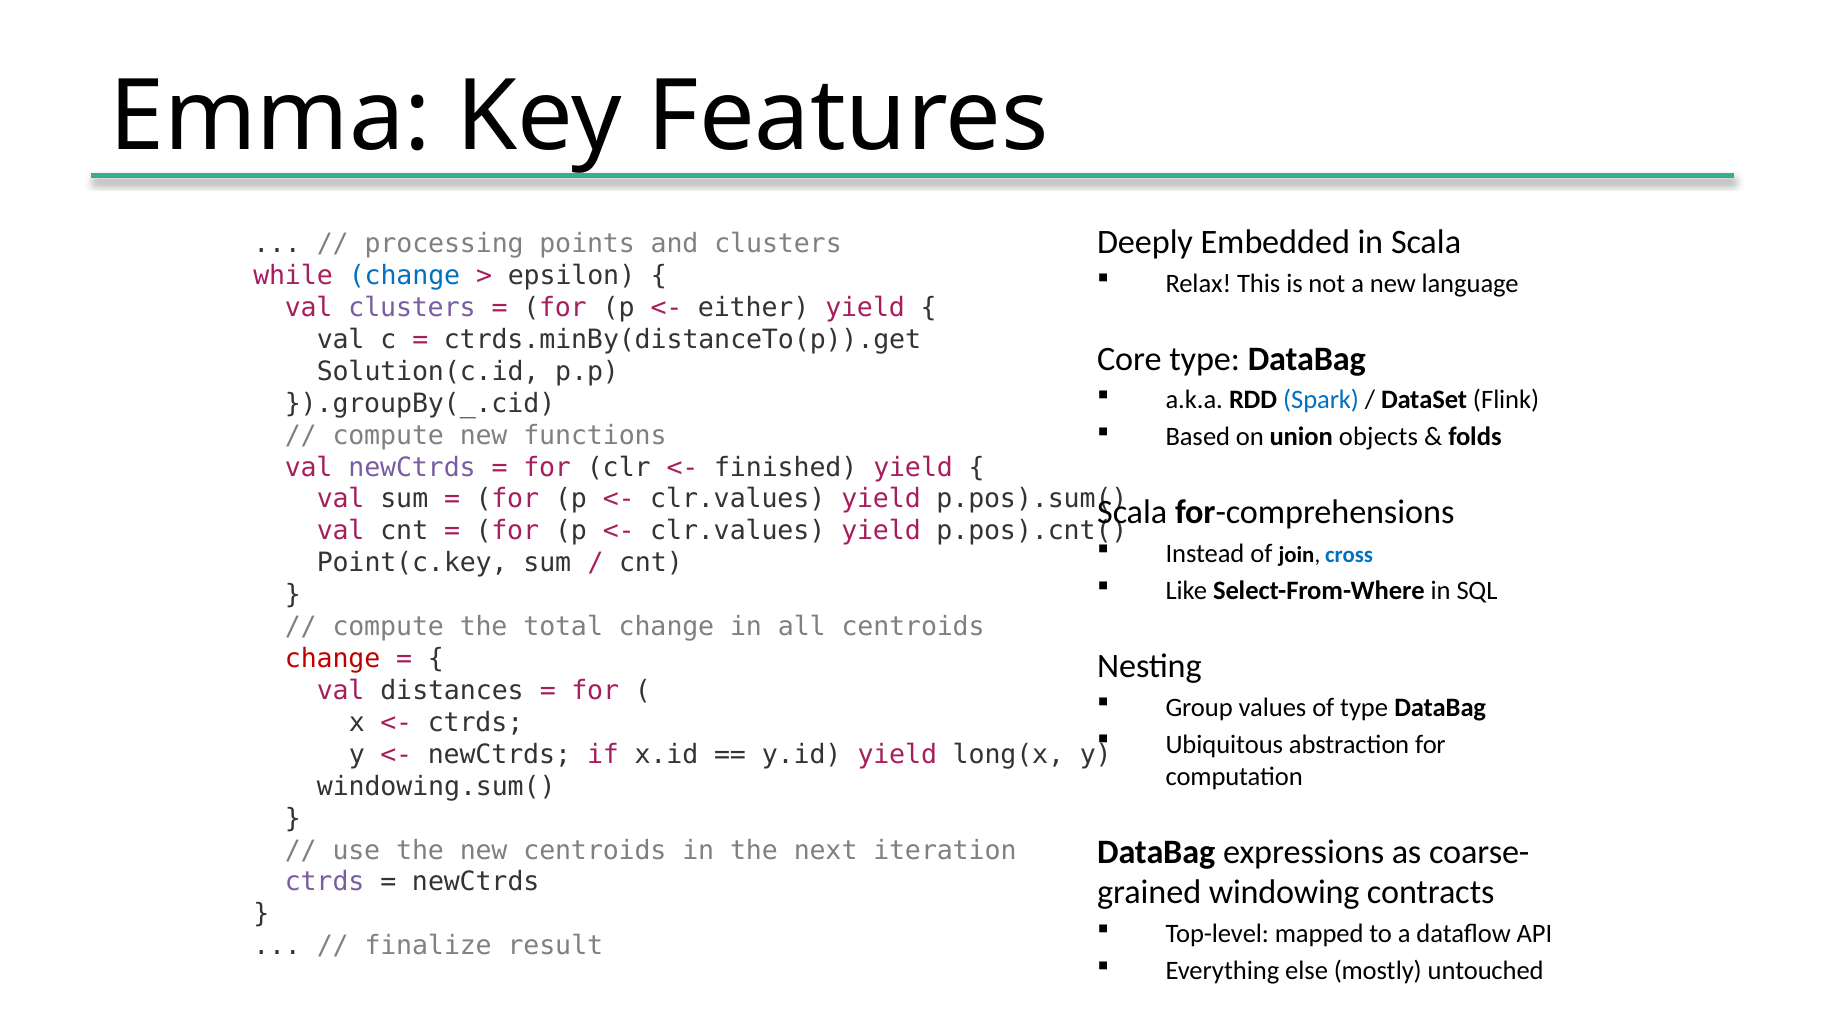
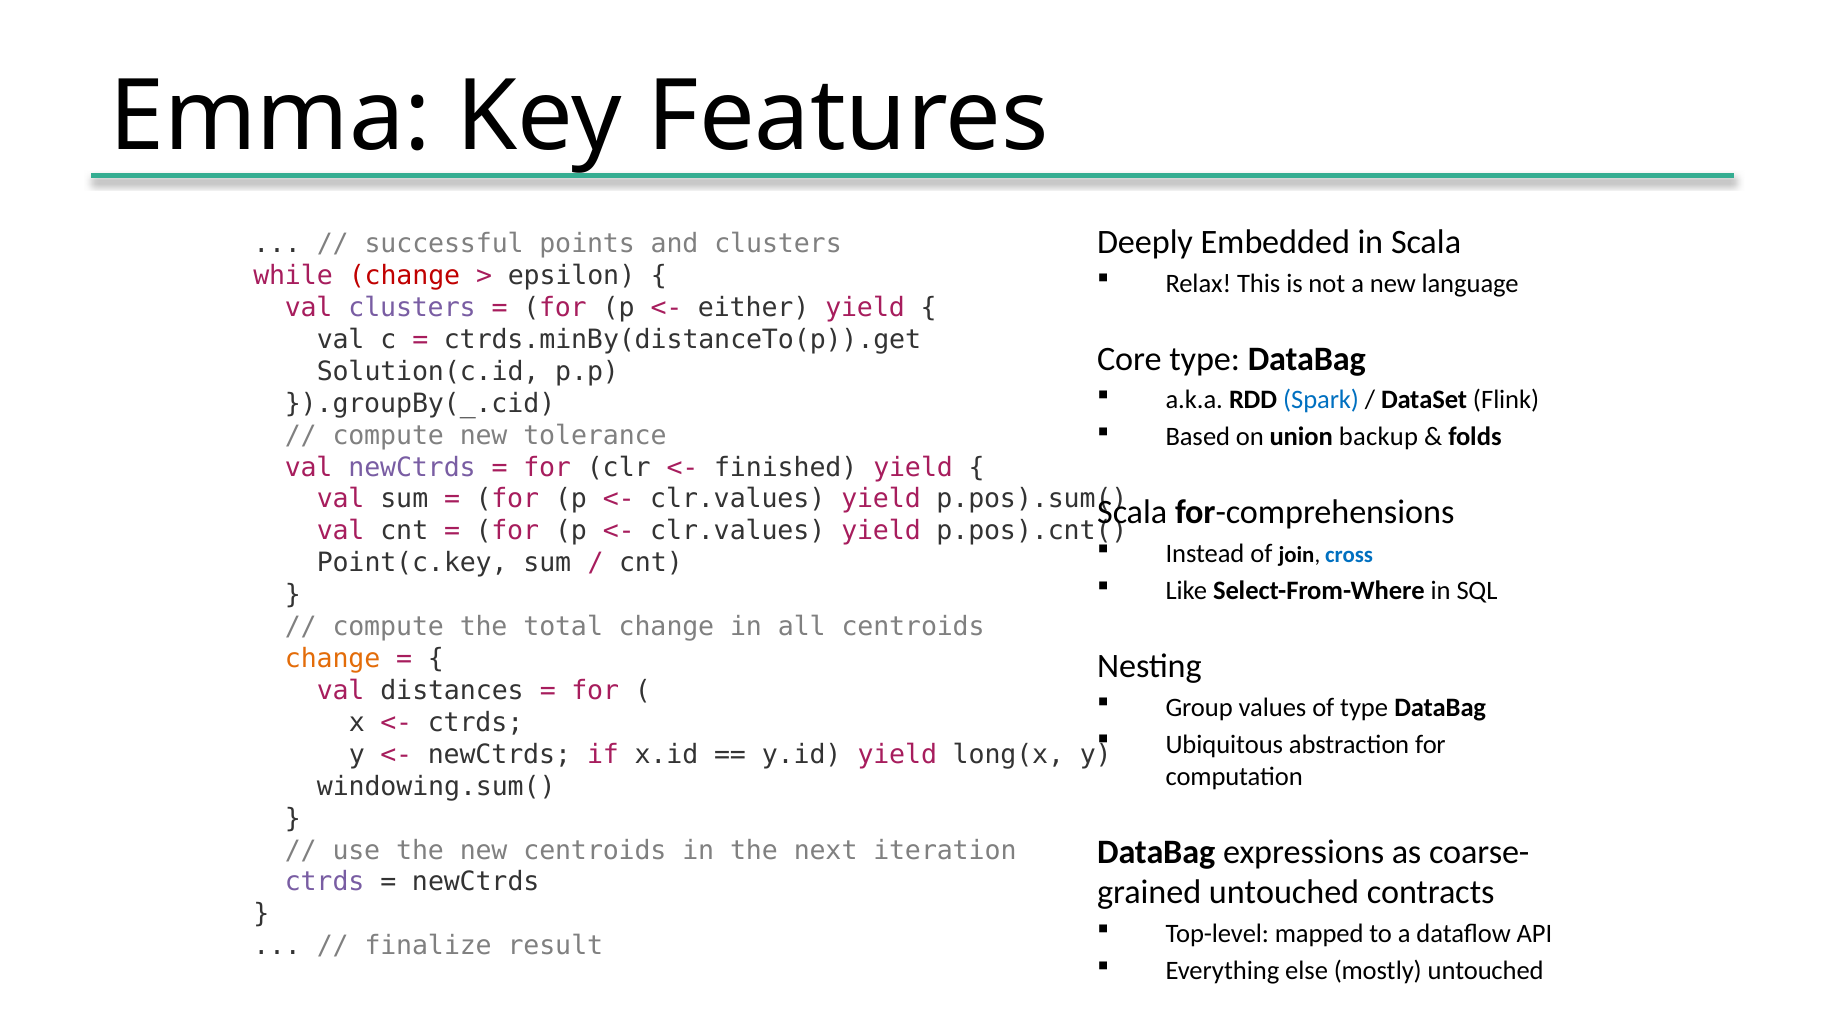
processing: processing -> successful (444, 244)
change colour: blue -> red (404, 276)
objects: objects -> backup (1378, 437)
functions: functions -> tolerance (595, 435)
change colour: red -> orange (333, 659)
windowing: windowing -> untouched (1284, 892)
